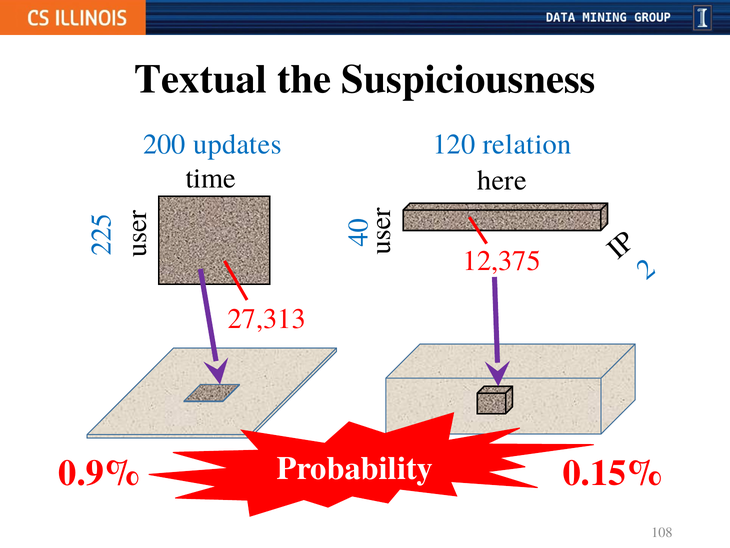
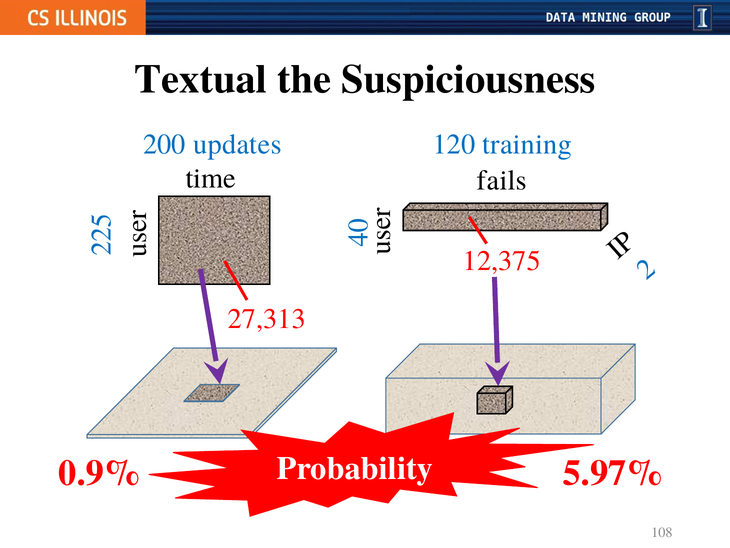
relation: relation -> training (527, 144)
here: here -> fails (502, 180)
0.15%: 0.15% -> 5.97% (613, 473)
